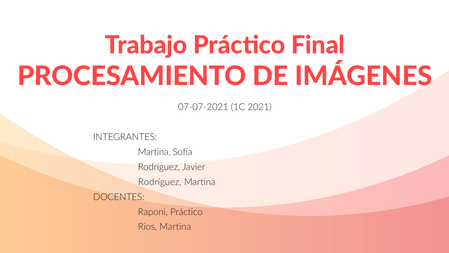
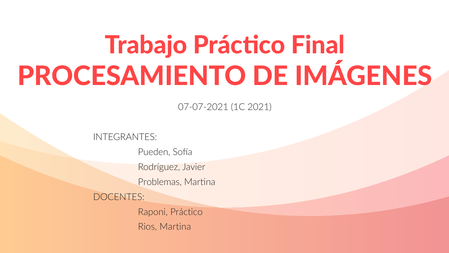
Martina: Martina -> Pueden (154, 152)
Rodríguez: Rodríguez -> Problemas (160, 182)
